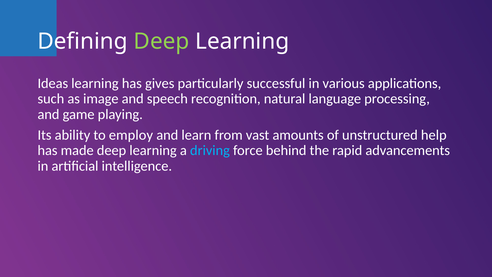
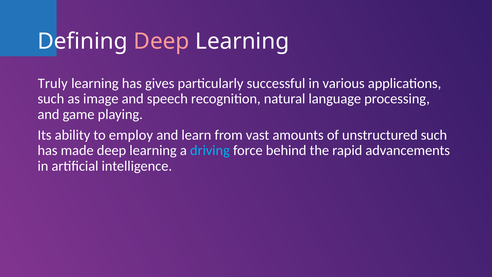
Deep colour: light green -> pink (161, 41)
Ideas: Ideas -> Truly (53, 83)
unstructured help: help -> such (434, 135)
